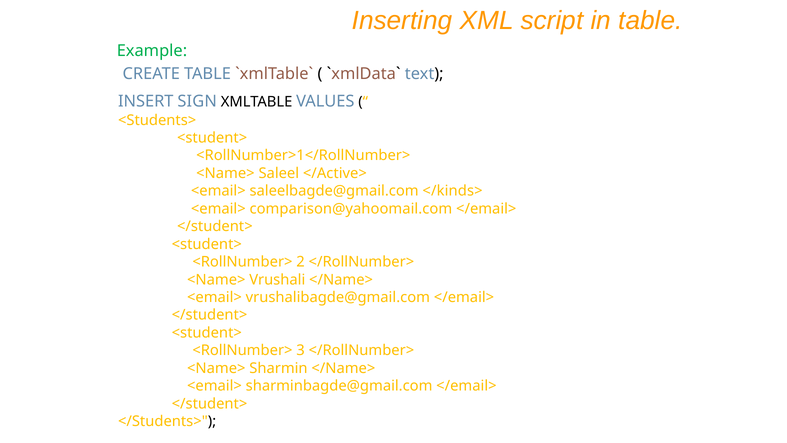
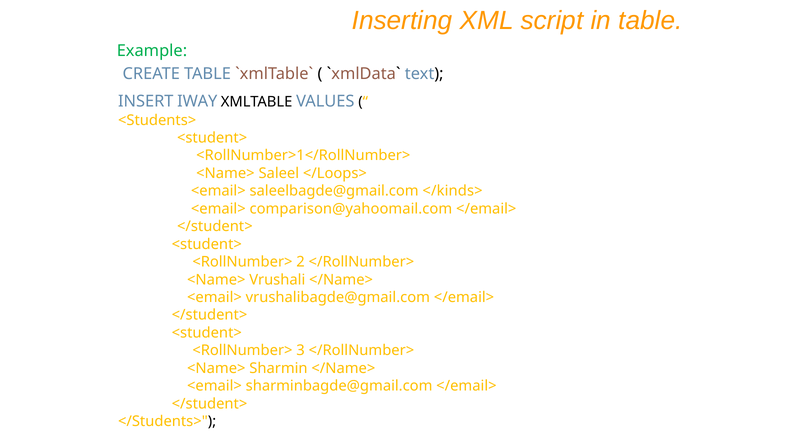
SIGN: SIGN -> IWAY (197, 102)
</Active>: </Active> -> </Loops> (335, 173)
